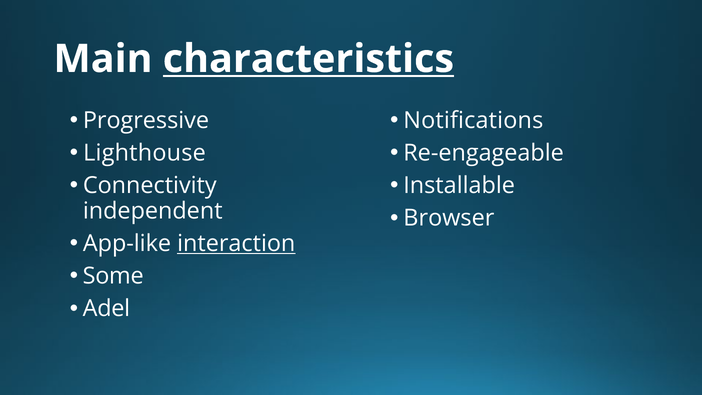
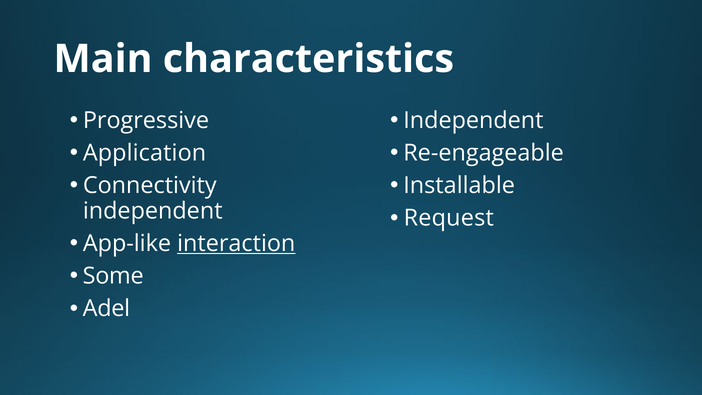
characteristics underline: present -> none (308, 59)
Notifications: Notifications -> Independent (473, 120)
Lighthouse: Lighthouse -> Application (145, 153)
Browser: Browser -> Request (449, 218)
